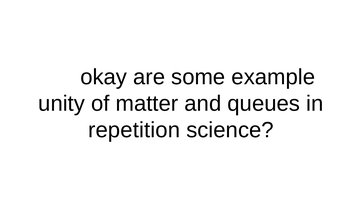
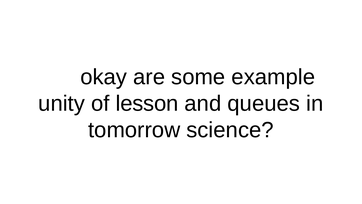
matter: matter -> lesson (147, 103)
repetition: repetition -> tomorrow (134, 130)
